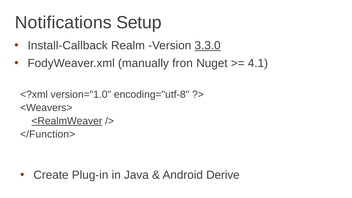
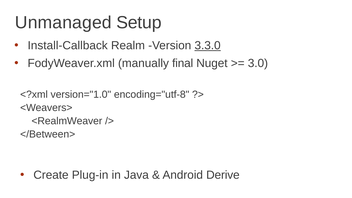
Notifications: Notifications -> Unmanaged (63, 23)
fron: fron -> final (183, 63)
4.1: 4.1 -> 3.0 (258, 63)
<RealmWeaver underline: present -> none (67, 121)
</Function>: </Function> -> </Between> (48, 134)
